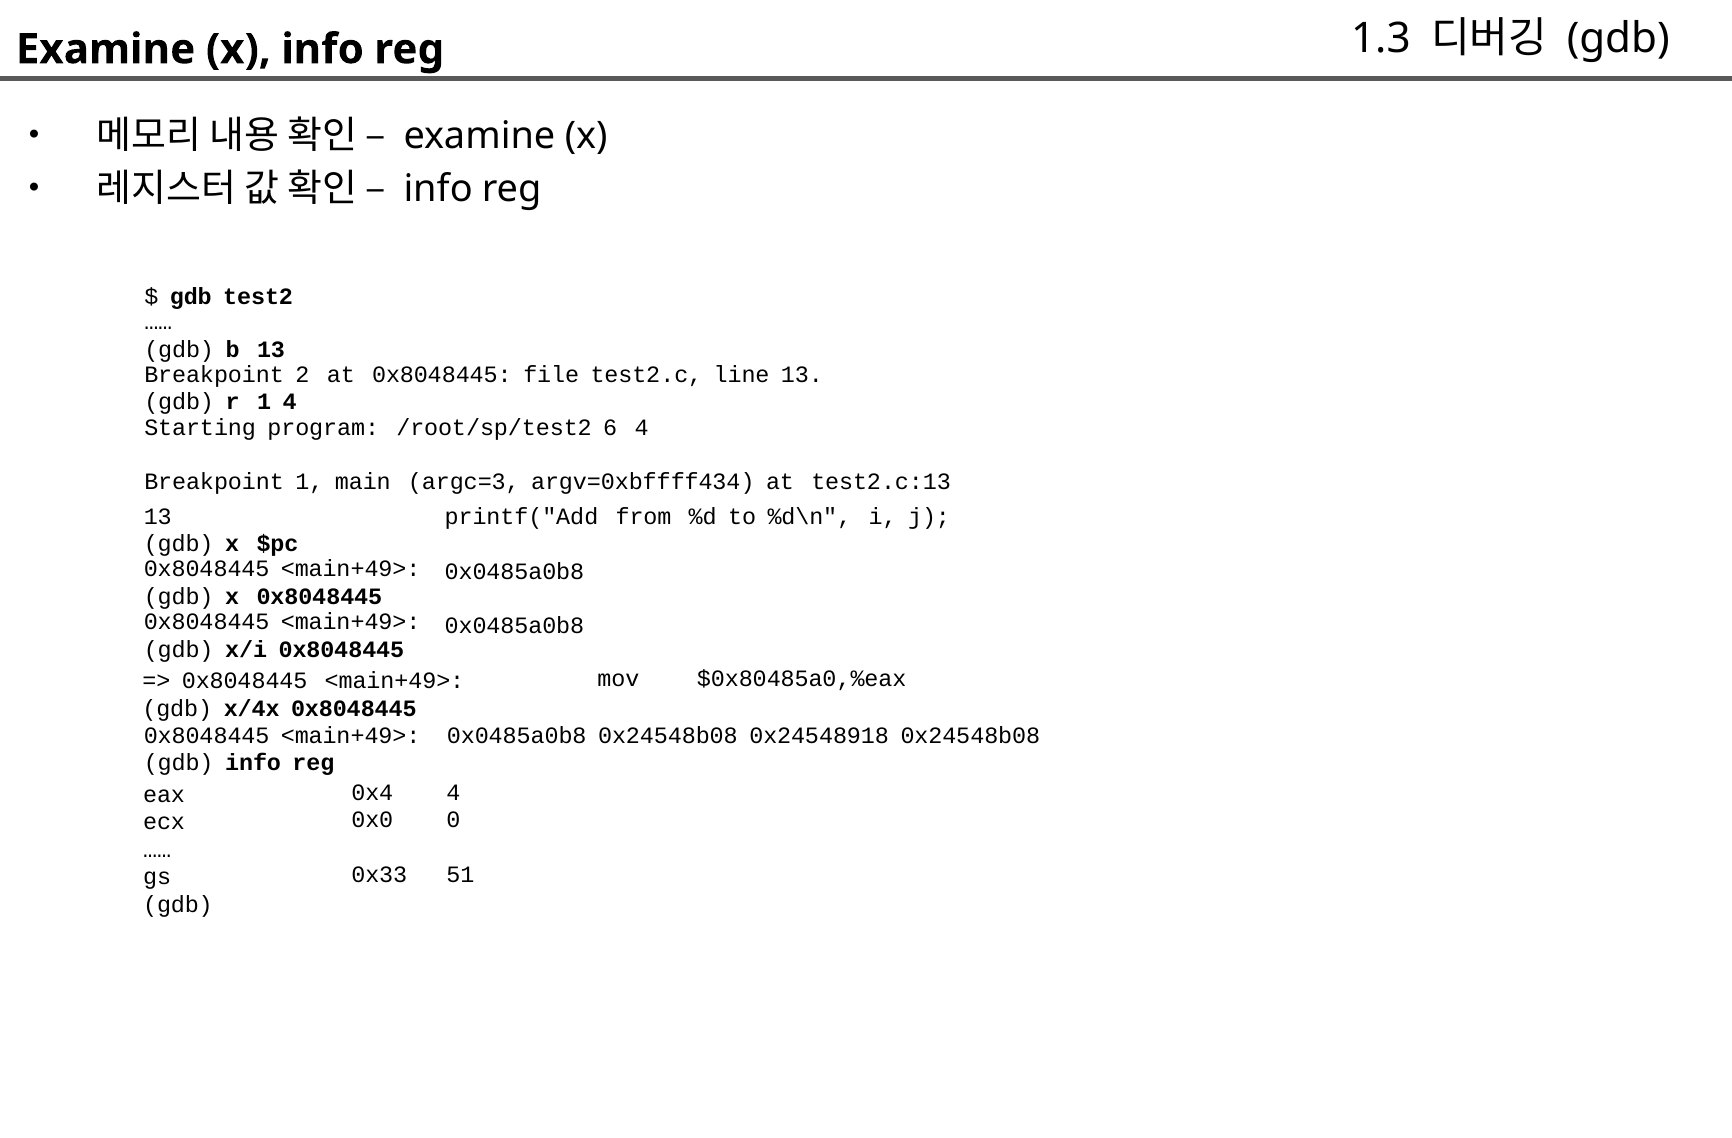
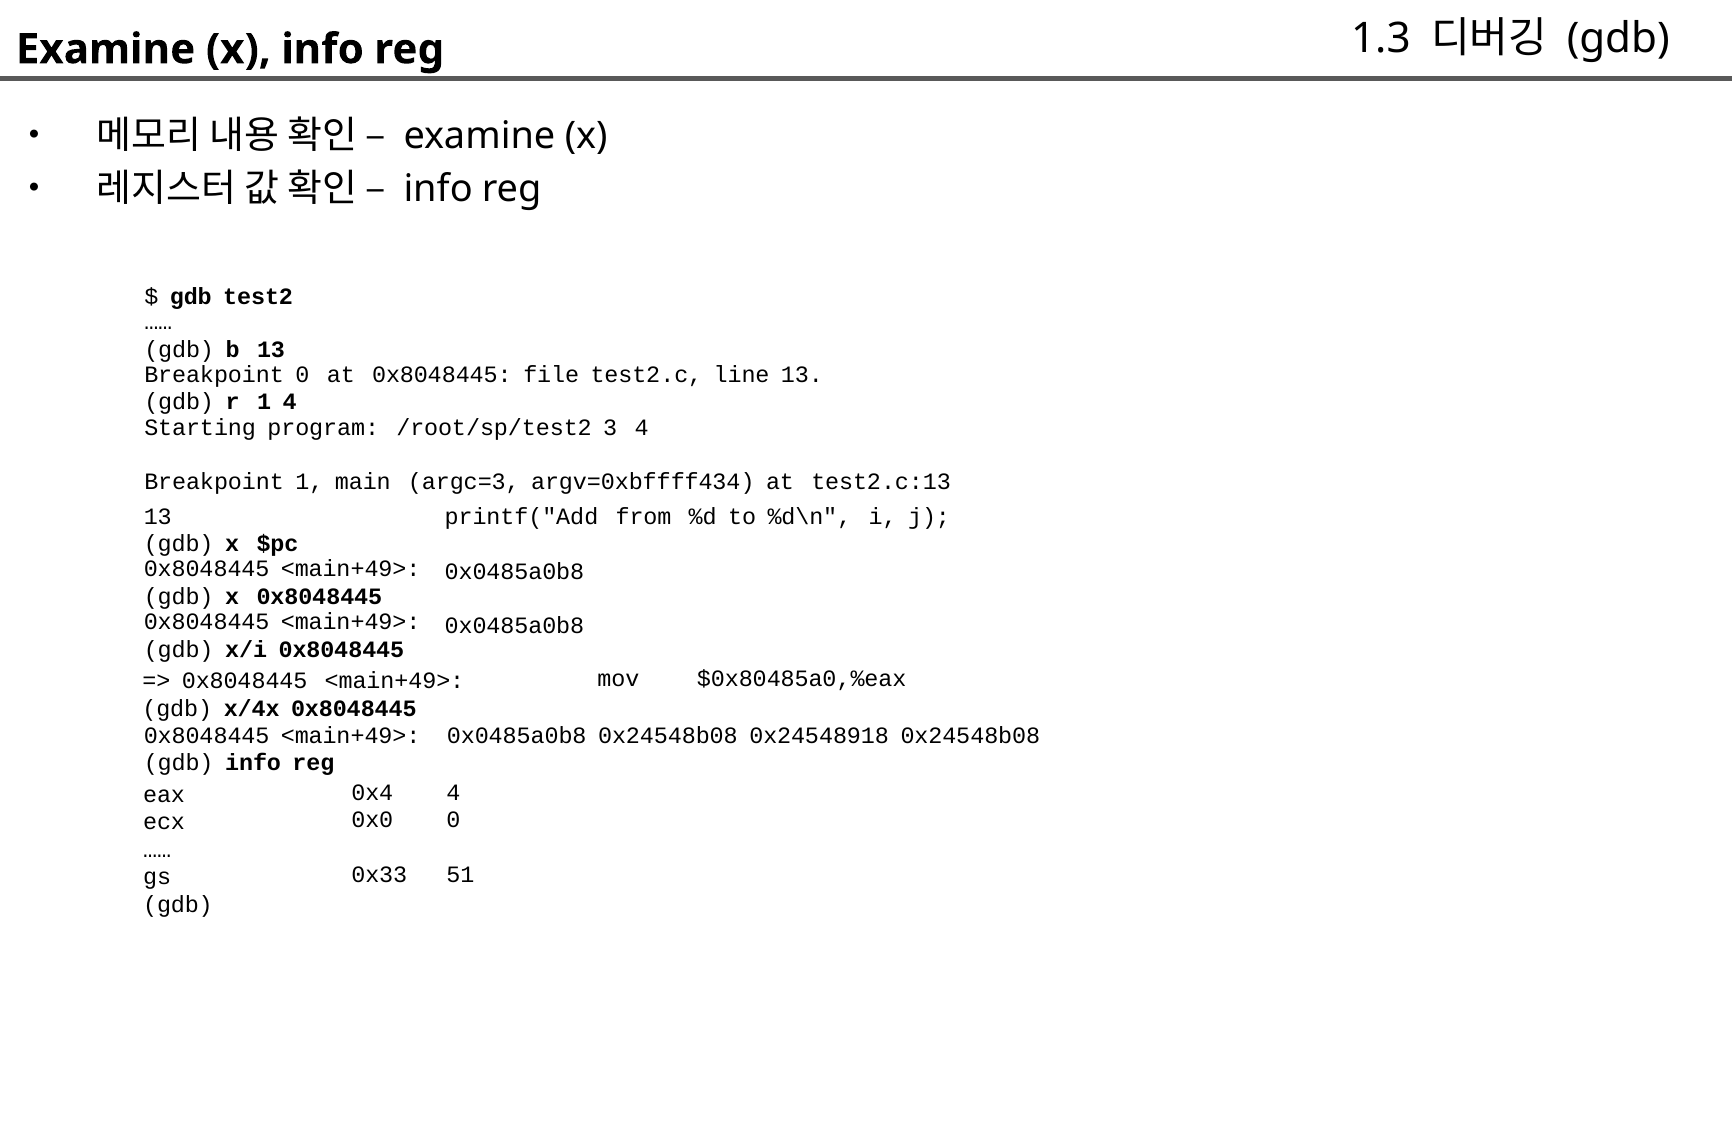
Breakpoint 2: 2 -> 0 (303, 374)
6: 6 -> 3 (610, 427)
